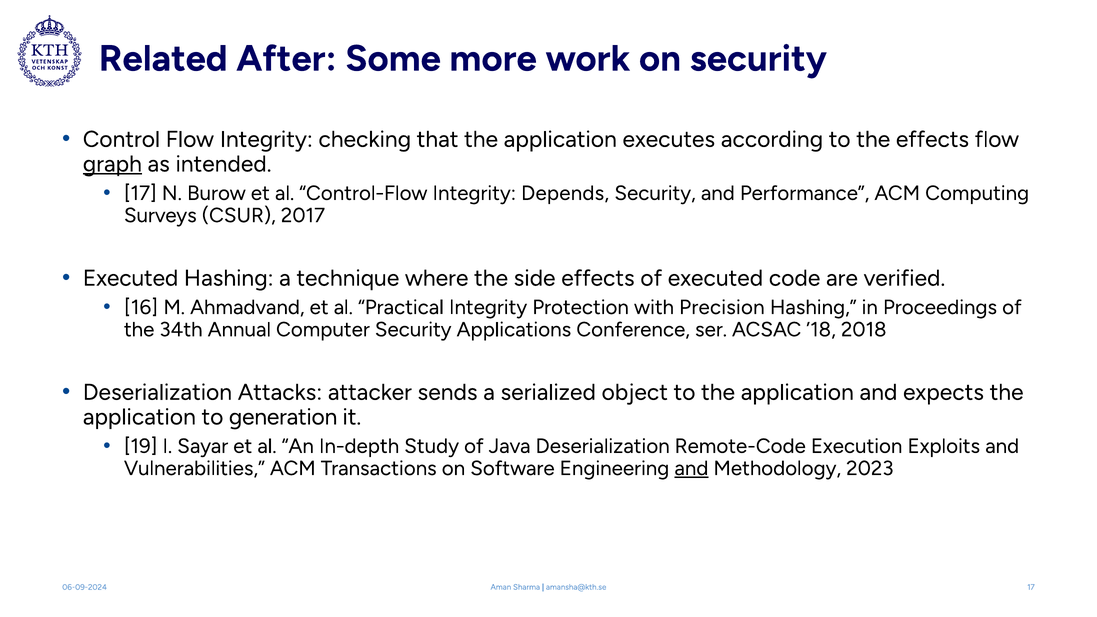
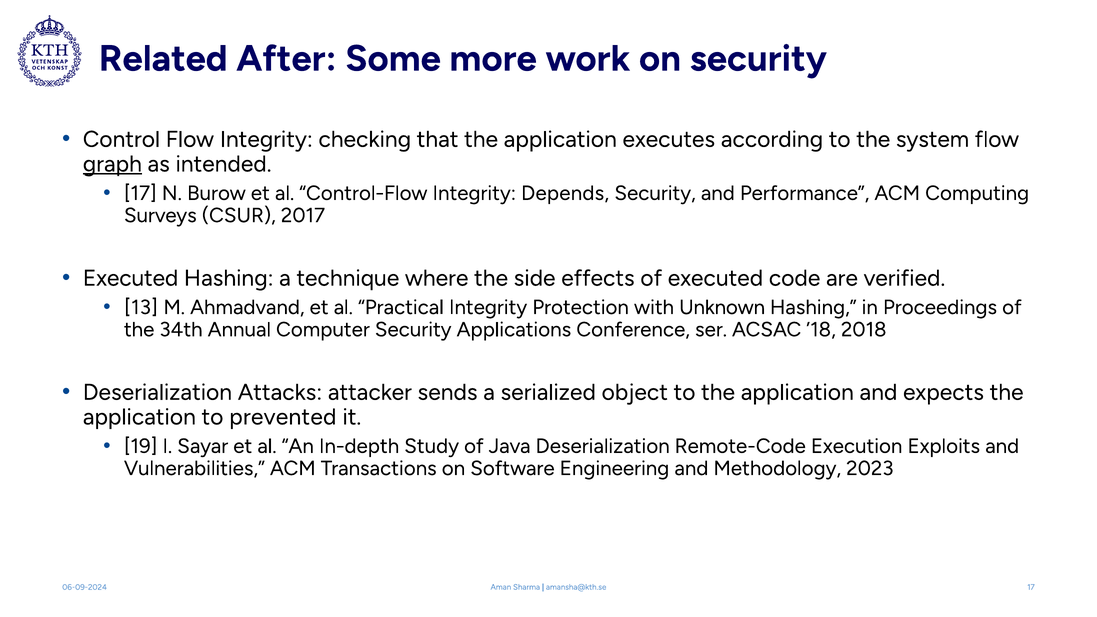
the effects: effects -> system (933, 139)
16: 16 -> 13 (141, 307)
Precision: Precision -> Unknown (722, 307)
generation: generation -> prevented (283, 417)
and underline: present -> none (691, 468)
